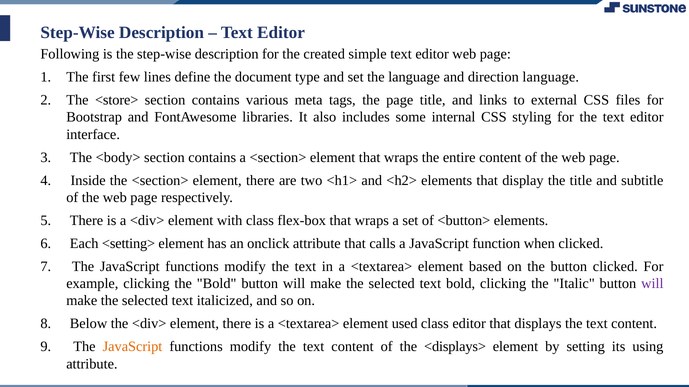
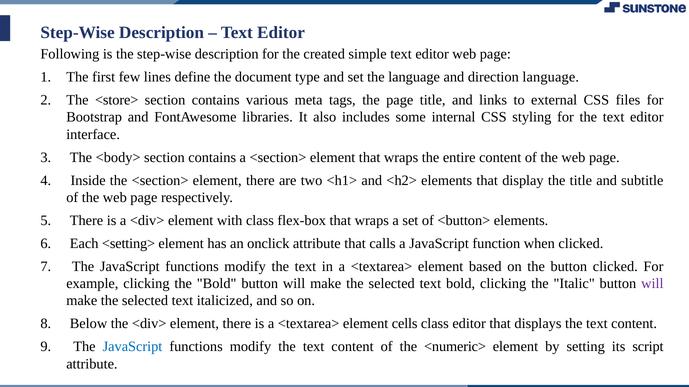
used: used -> cells (405, 324)
JavaScript colour: orange -> blue (132, 347)
<displays>: <displays> -> <numeric> (455, 347)
using: using -> script (648, 347)
